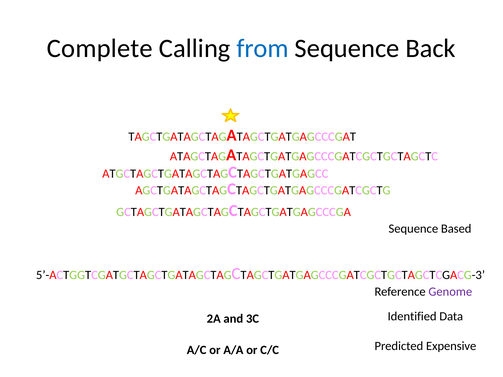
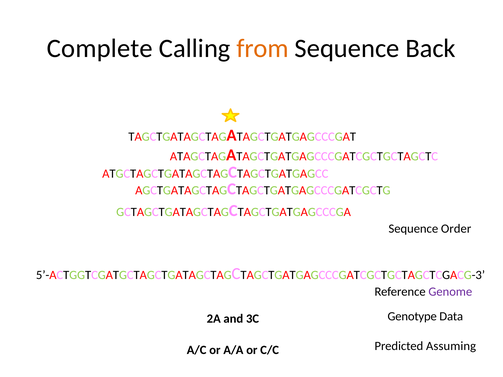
from colour: blue -> orange (263, 48)
Based: Based -> Order (456, 229)
Identified: Identified -> Genotype (412, 317)
Expensive: Expensive -> Assuming (451, 346)
